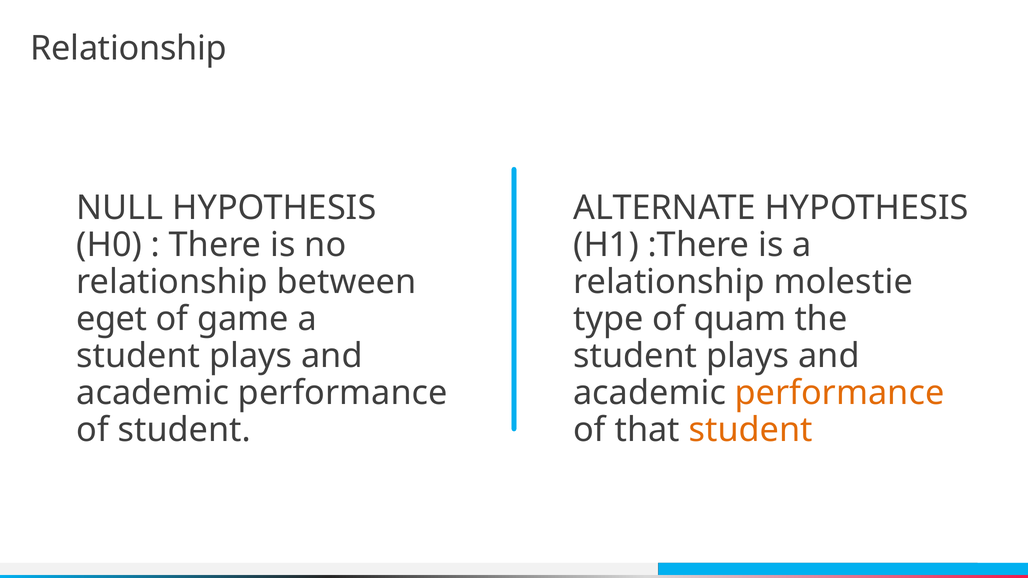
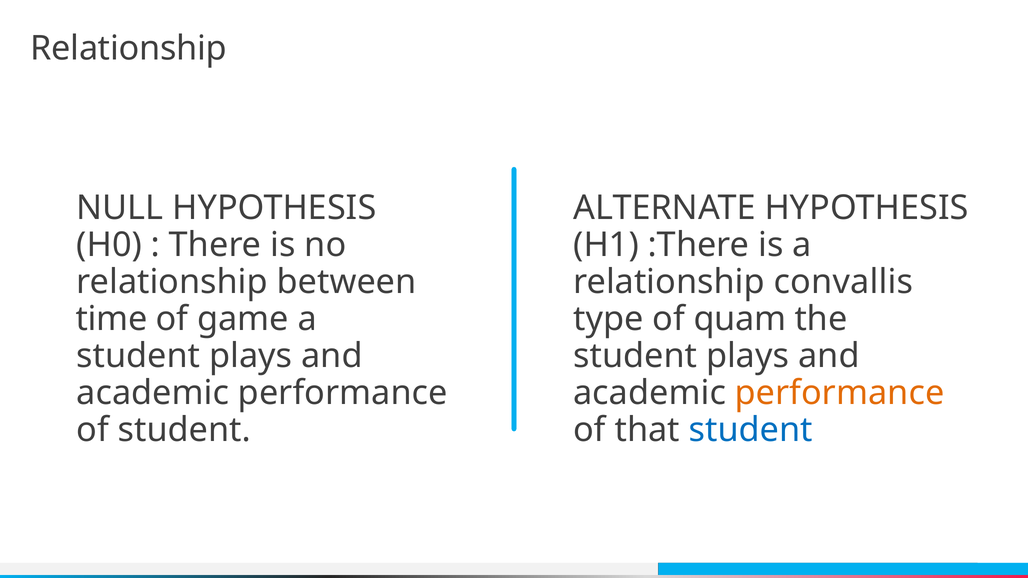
molestie: molestie -> convallis (843, 282)
eget: eget -> time (112, 319)
student colour: orange -> blue (751, 430)
